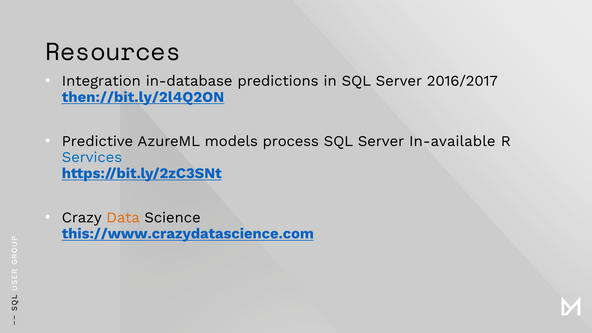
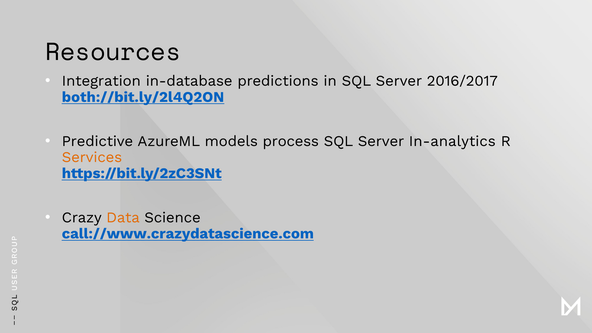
then://bit.ly/2l4Q2ON: then://bit.ly/2l4Q2ON -> both://bit.ly/2l4Q2ON (143, 97)
In-available: In-available -> In-analytics (452, 141)
Services colour: blue -> orange (92, 157)
this://www.crazydatascience.com: this://www.crazydatascience.com -> call://www.crazydatascience.com (188, 233)
